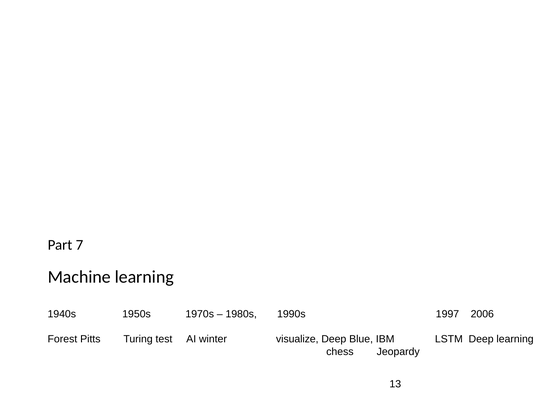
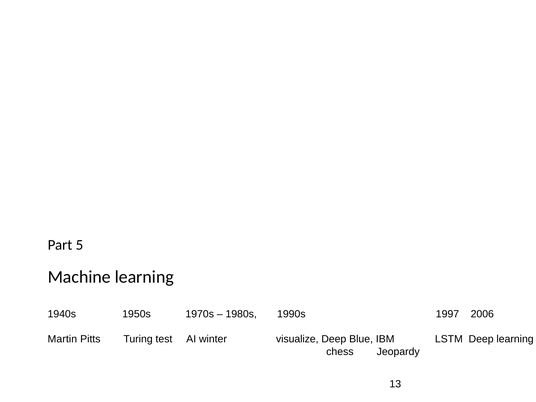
7: 7 -> 5 (79, 245)
Forest: Forest -> Martin (62, 339)
